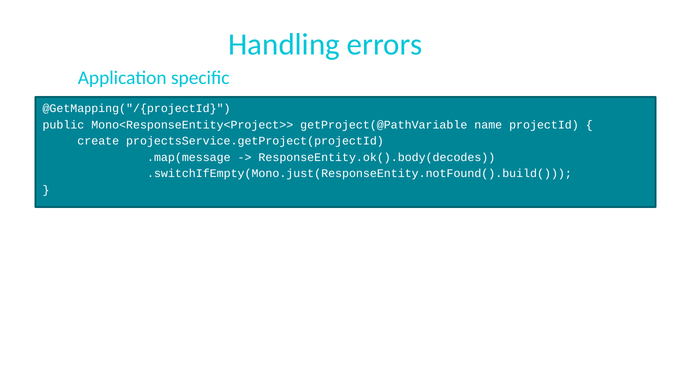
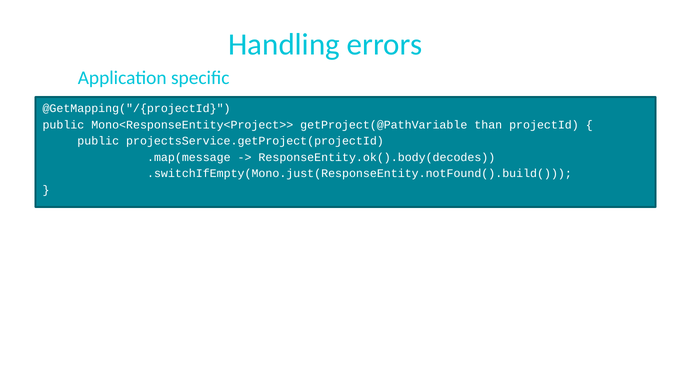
name: name -> than (488, 125)
create: create -> public (98, 141)
